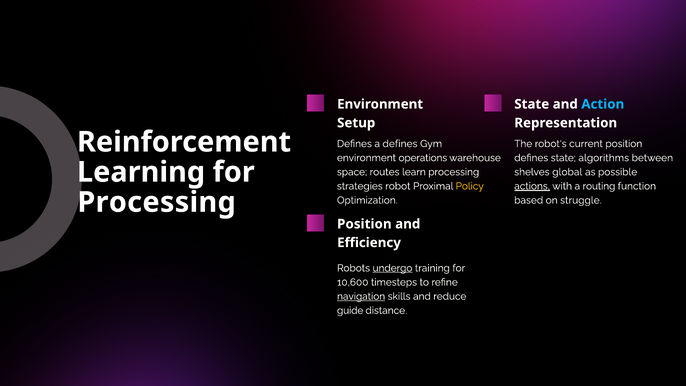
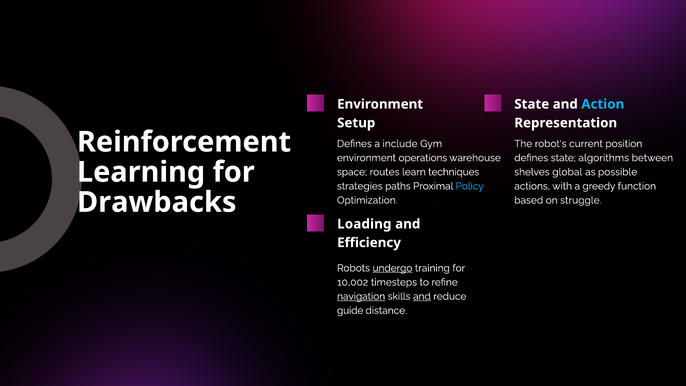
a defines: defines -> include (400, 144)
learn processing: processing -> techniques (454, 172)
robot: robot -> paths (398, 186)
Policy colour: yellow -> light blue (470, 186)
actions underline: present -> none (532, 186)
routing: routing -> greedy (599, 186)
Processing: Processing -> Drawbacks (157, 202)
Position: Position -> Loading (364, 224)
10,600: 10,600 -> 10,002 (353, 282)
and underline: none -> present (422, 296)
